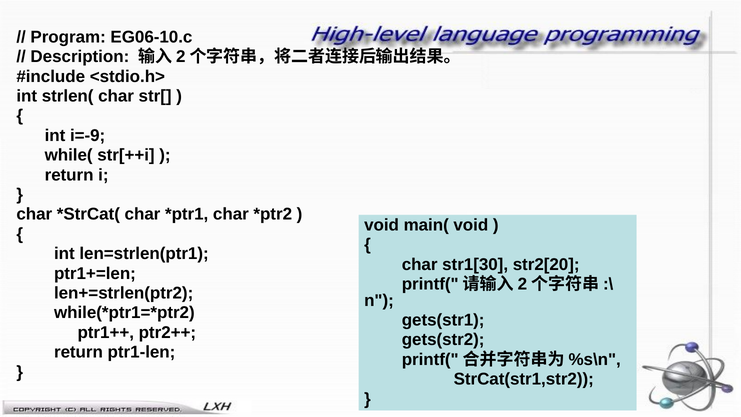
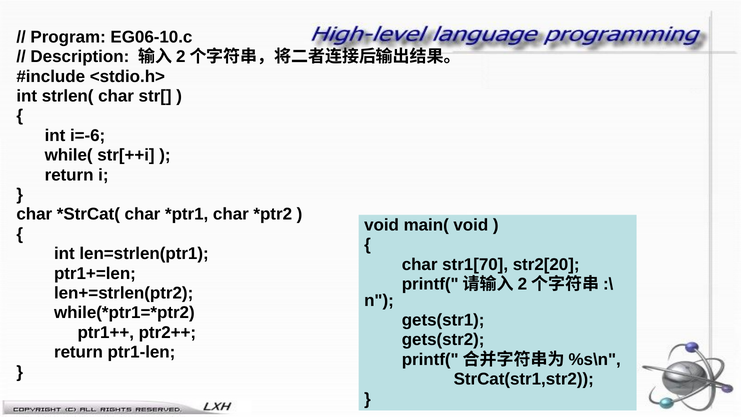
i=-9: i=-9 -> i=-6 (88, 135)
str1[30: str1[30 -> str1[70 (475, 264)
